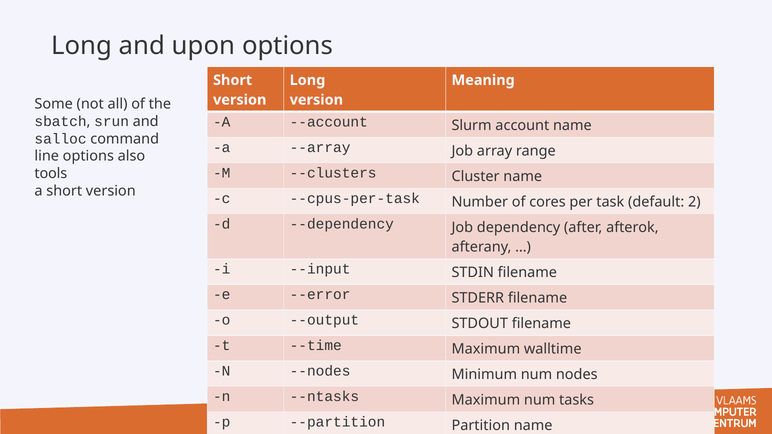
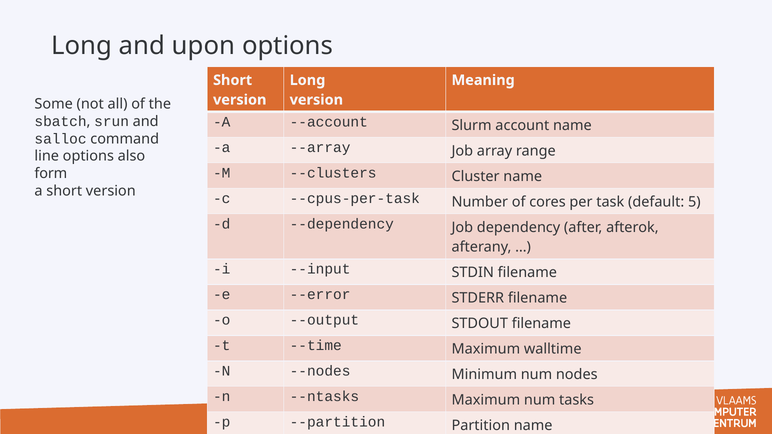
tools: tools -> form (51, 174)
2: 2 -> 5 (694, 202)
